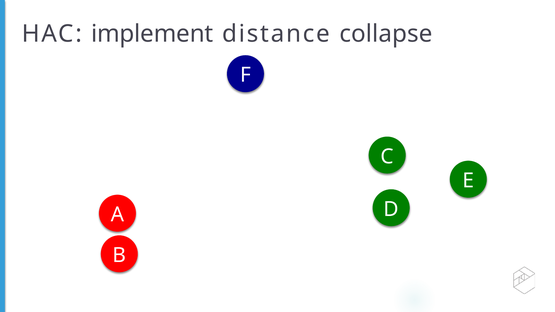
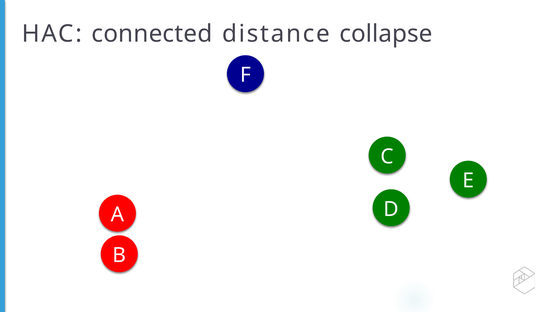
implement: implement -> connected (152, 34)
